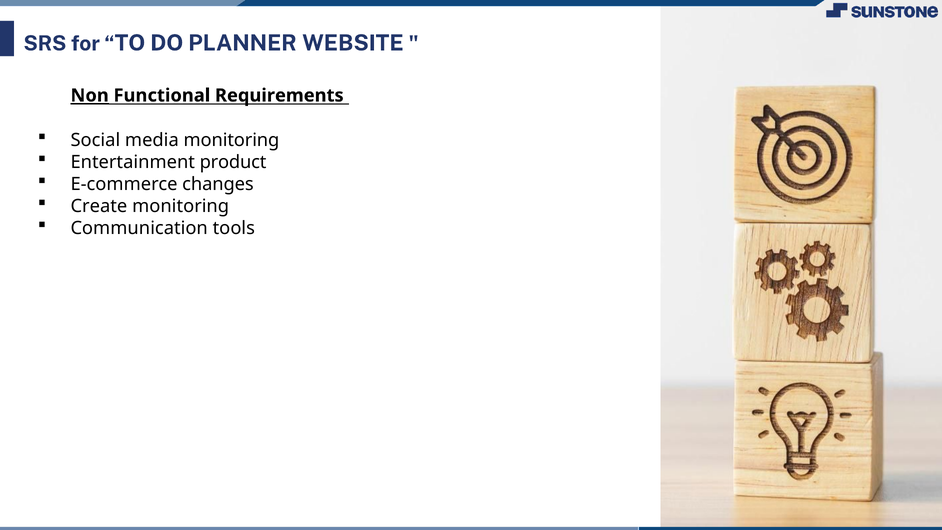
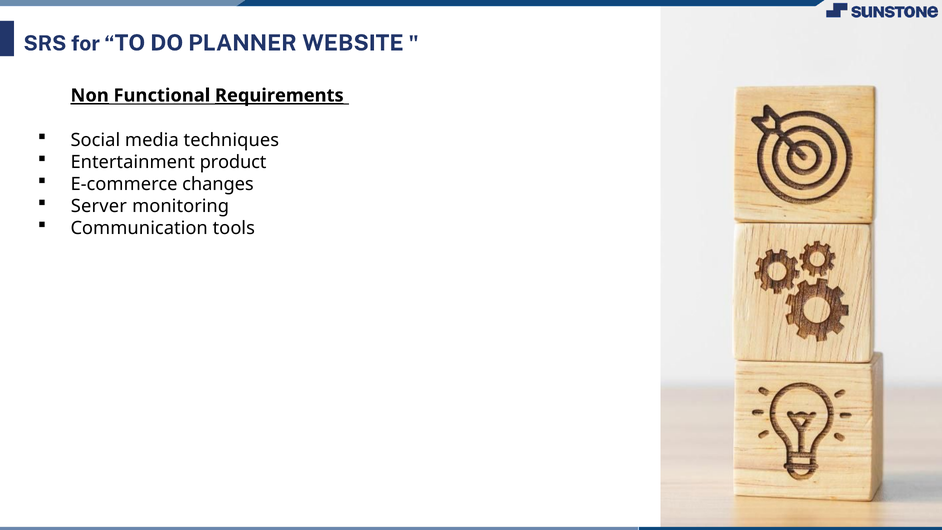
Requirements underline: none -> present (279, 95)
media monitoring: monitoring -> techniques (231, 140)
Create: Create -> Server (99, 206)
